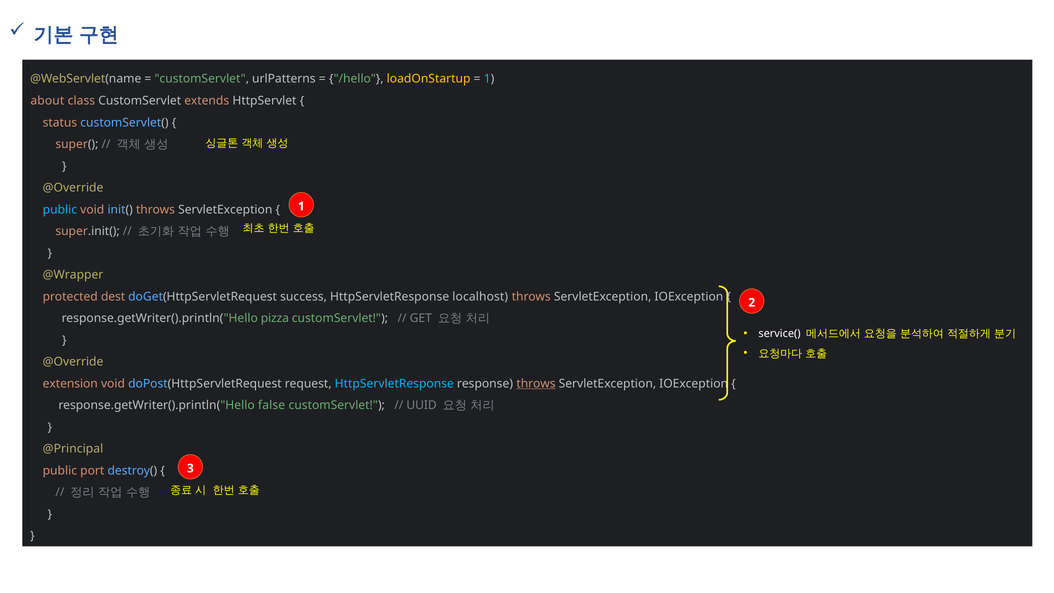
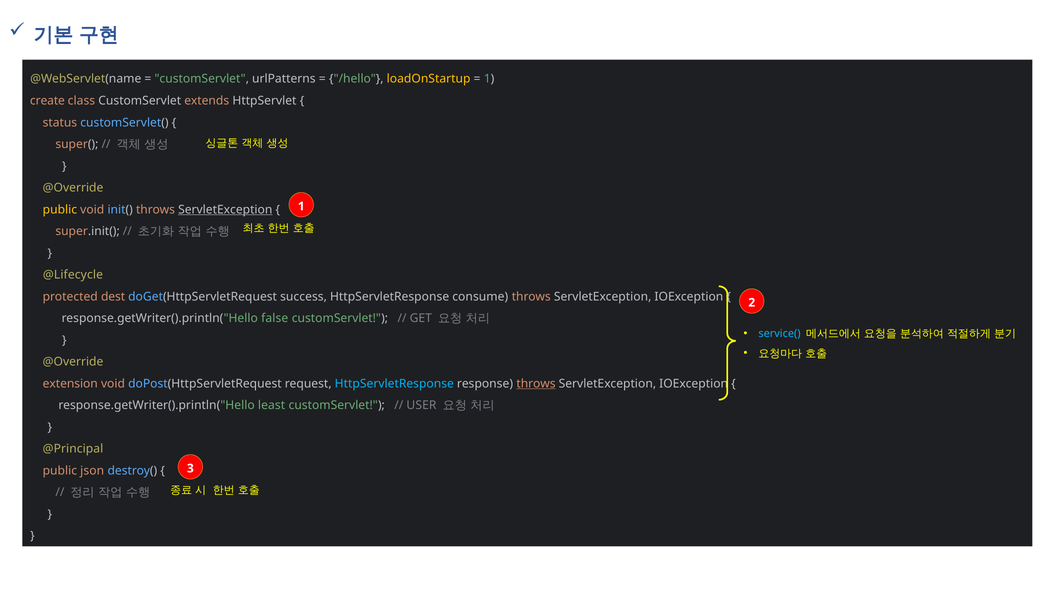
about: about -> create (47, 101)
public colour: light blue -> yellow (60, 210)
ServletException underline: none -> present (225, 210)
@Wrapper: @Wrapper -> @Lifecycle (73, 275)
localhost: localhost -> consume (480, 297)
pizza: pizza -> false (275, 318)
service( colour: white -> light blue (780, 334)
false: false -> least (272, 405)
UUID: UUID -> USER (421, 405)
port: port -> json (92, 471)
